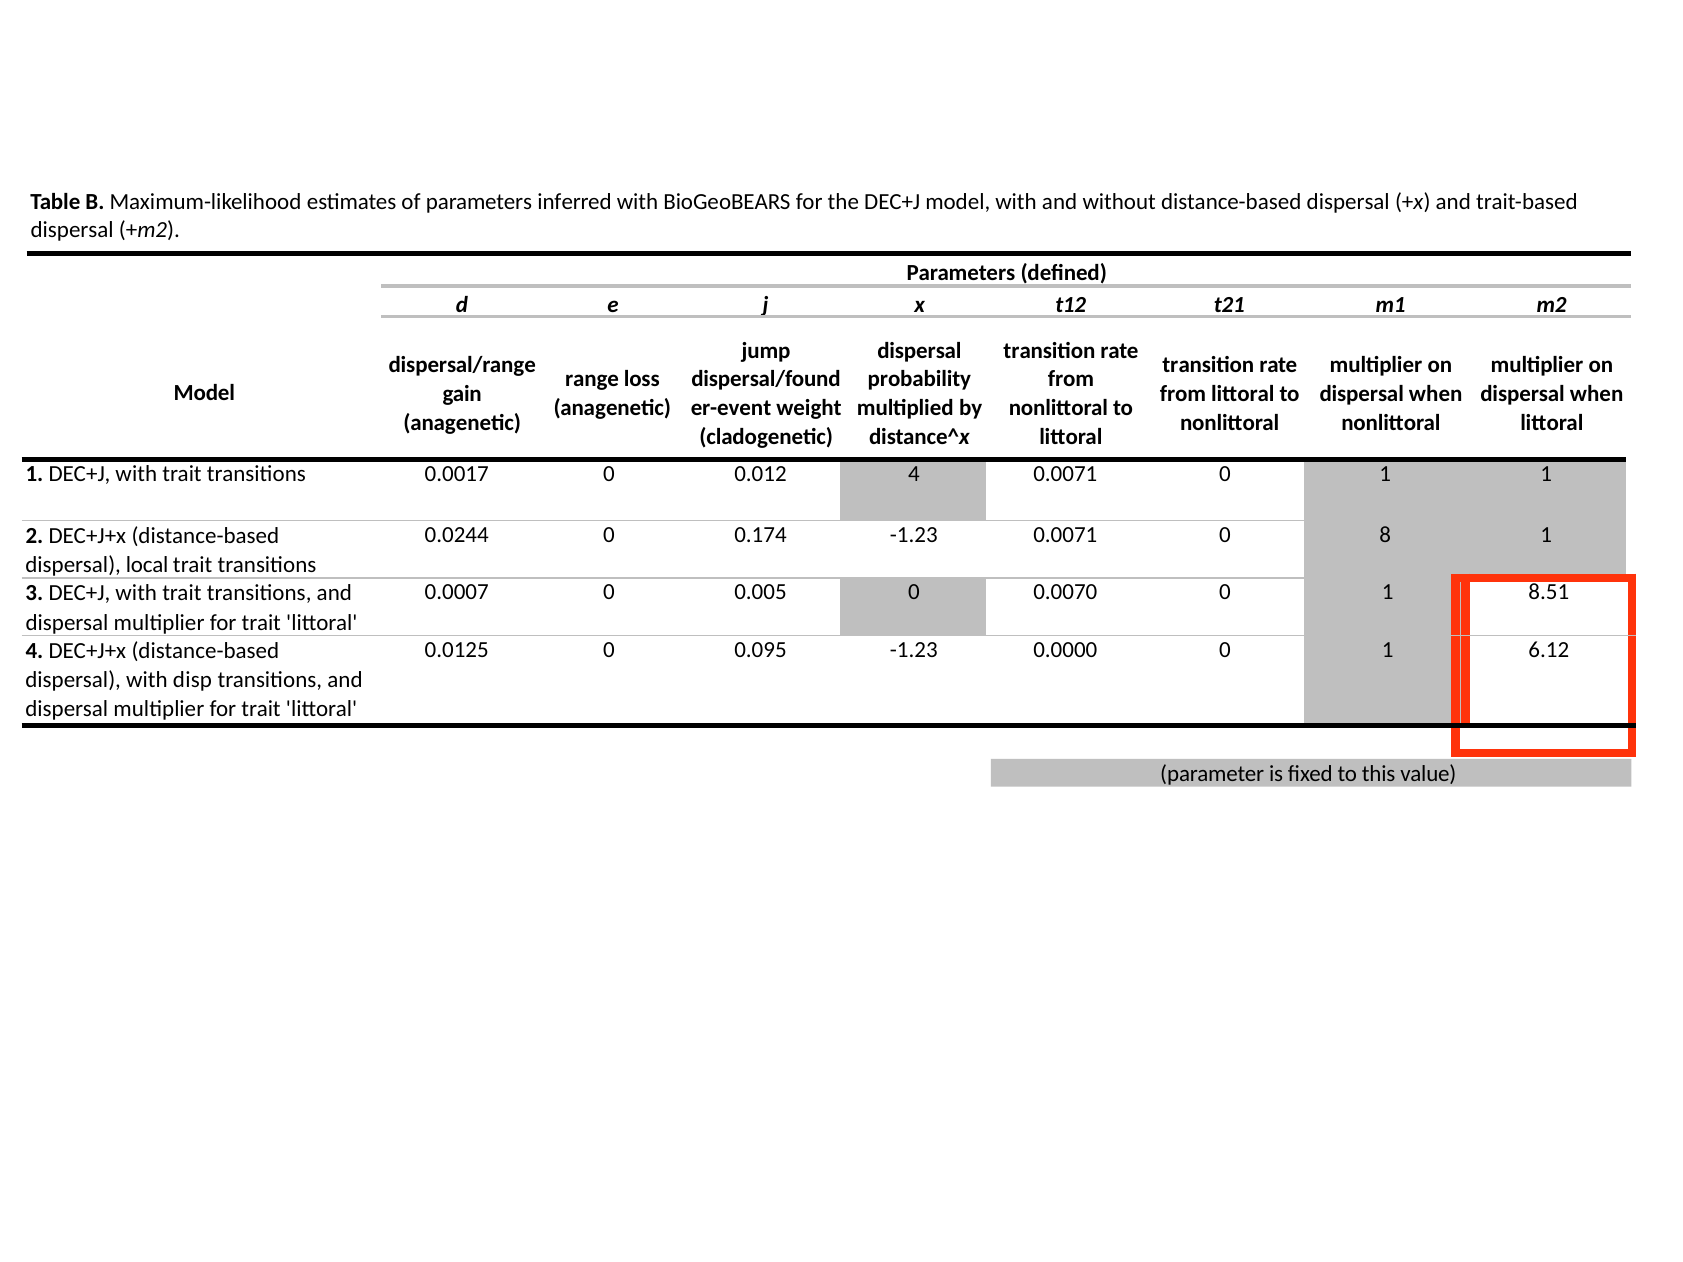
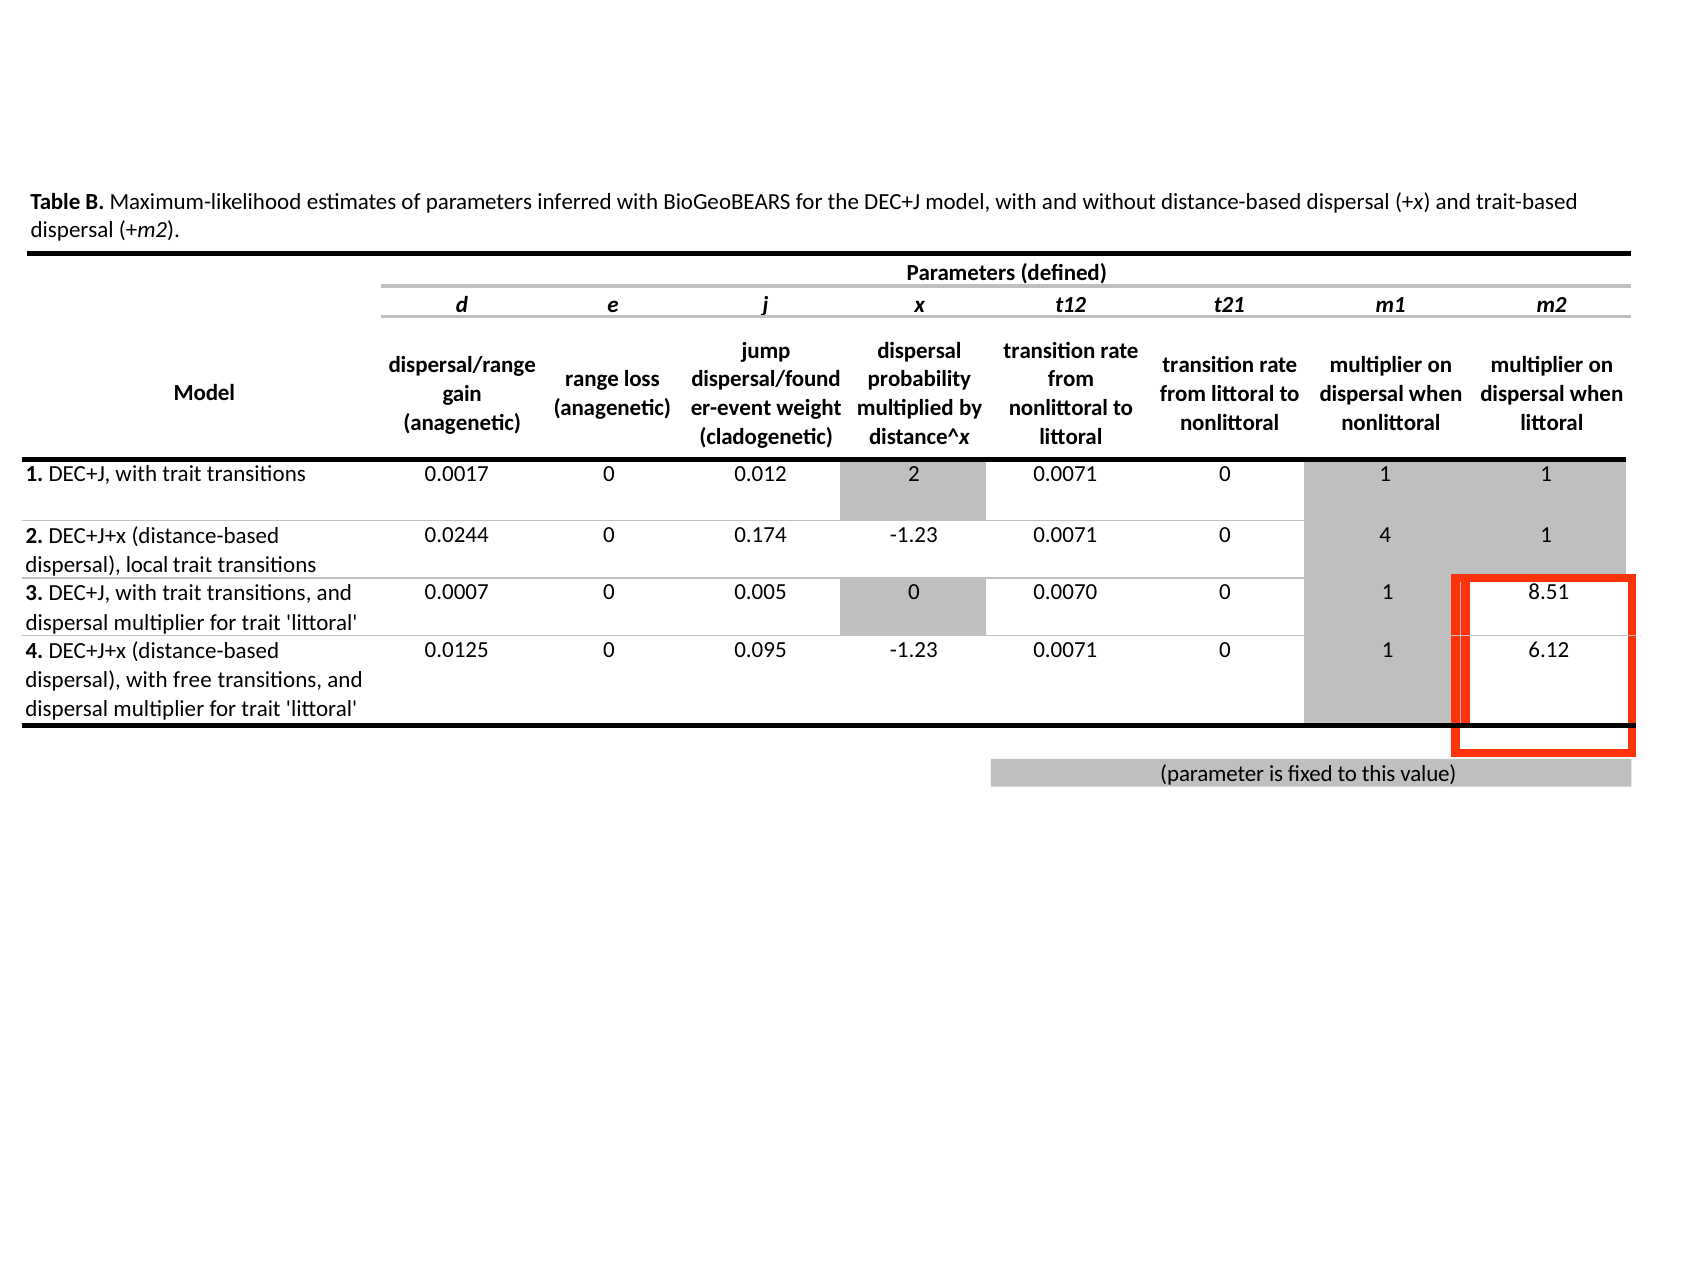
0.012 4: 4 -> 2 (914, 474)
0 8: 8 -> 4 (1385, 535)
0.095 -1.23 0.0000: 0.0000 -> 0.0071 (1065, 650)
disp: disp -> free (193, 680)
